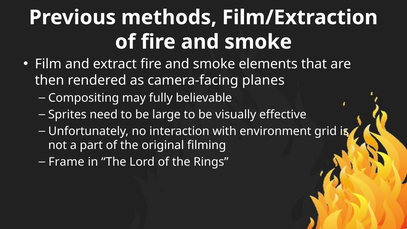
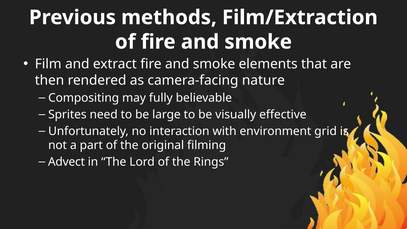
planes: planes -> nature (263, 80)
Frame: Frame -> Advect (67, 162)
